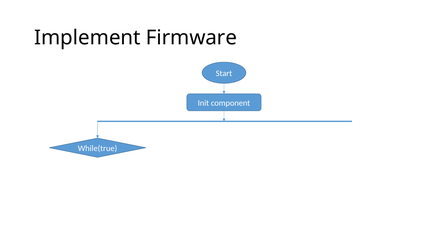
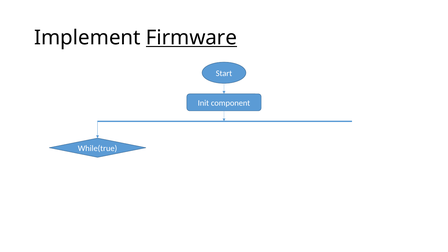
Firmware underline: none -> present (191, 38)
